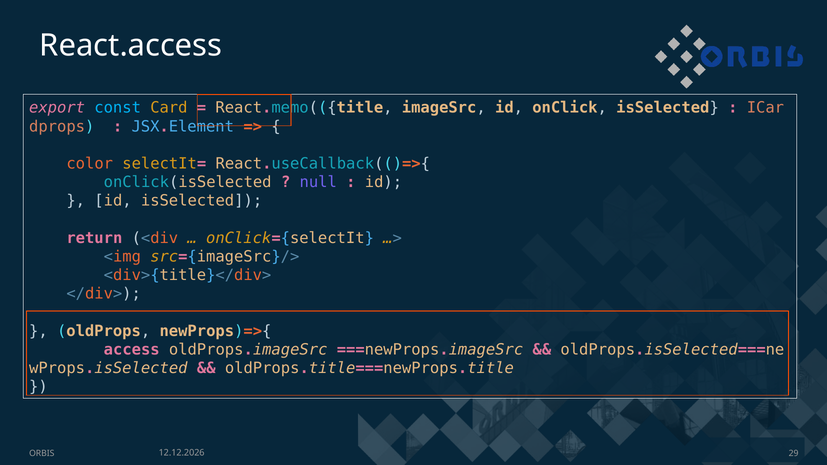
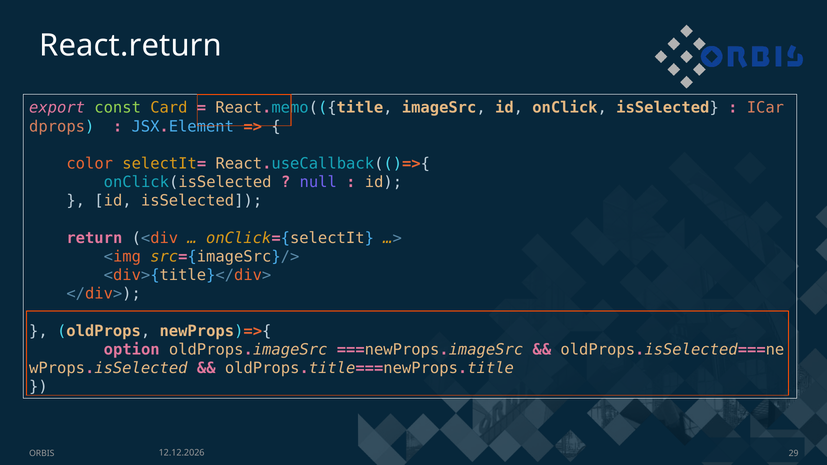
React.access: React.access -> React.return (131, 45)
const colour: light blue -> light green (118, 108)
access: access -> option (132, 350)
